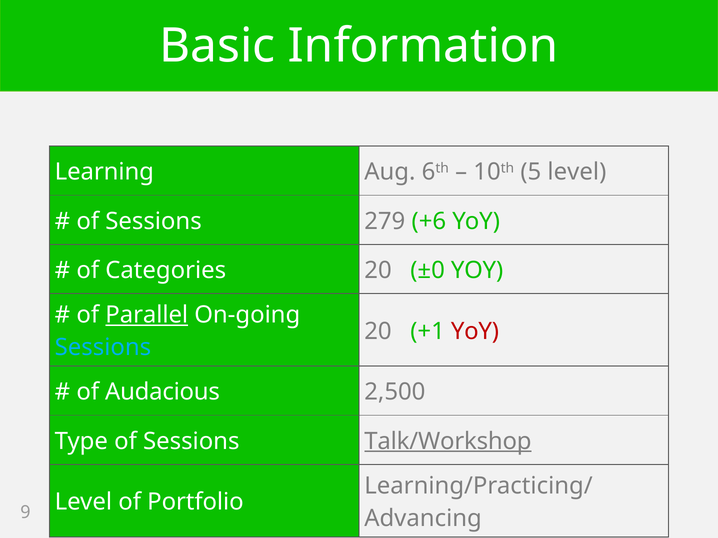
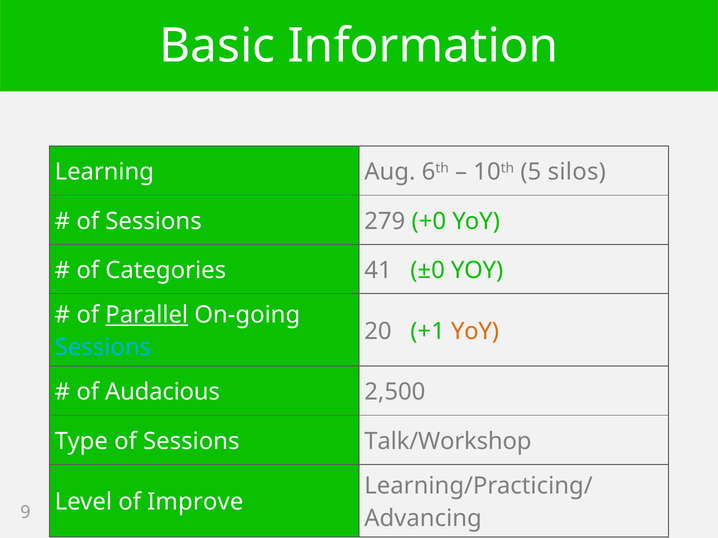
5 level: level -> silos (577, 172)
+6: +6 -> +0 (429, 221)
Categories 20: 20 -> 41 (378, 271)
YoY colour: red -> orange (475, 331)
Talk/Workshop underline: present -> none (448, 442)
Portfolio: Portfolio -> Improve (195, 502)
